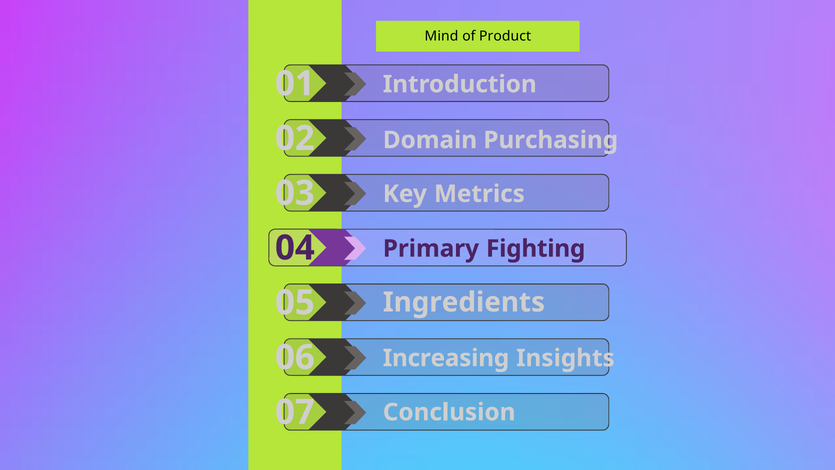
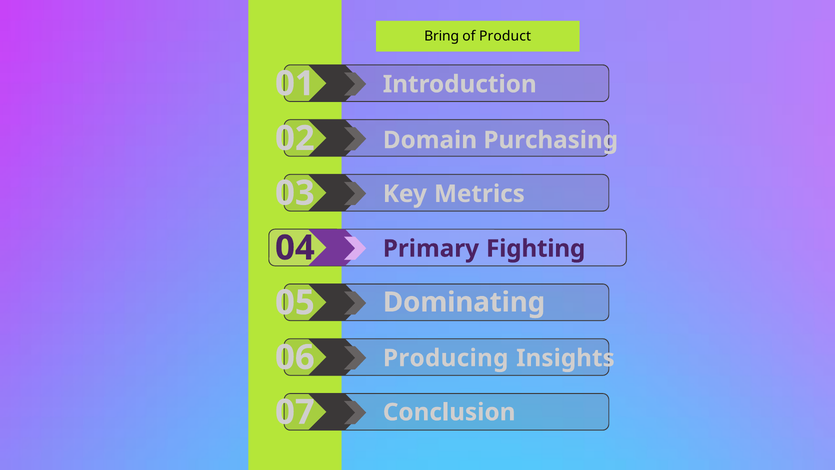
Mind: Mind -> Bring (442, 36)
Ingredients: Ingredients -> Dominating (464, 302)
Increasing: Increasing -> Producing (446, 358)
